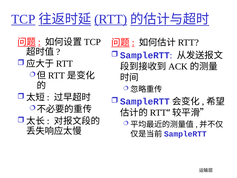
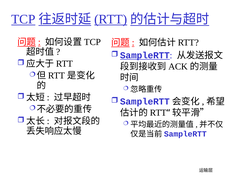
SampleRTT underline: none -> present (145, 55)
